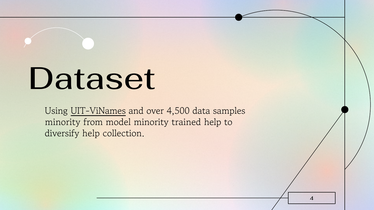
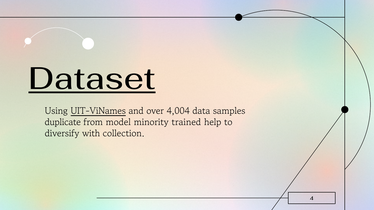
Dataset underline: none -> present (92, 79)
4,500: 4,500 -> 4,004 (178, 112)
minority: minority -> duplicate (63, 123)
diversify help: help -> with (91, 134)
